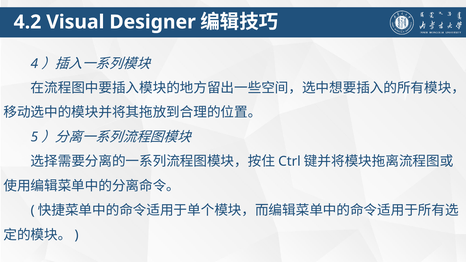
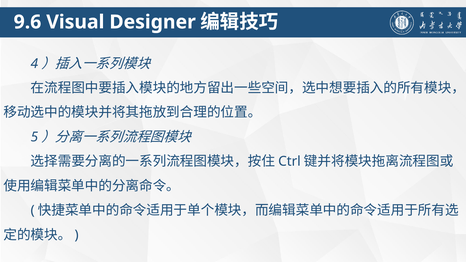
4.2: 4.2 -> 9.6 (27, 22)
